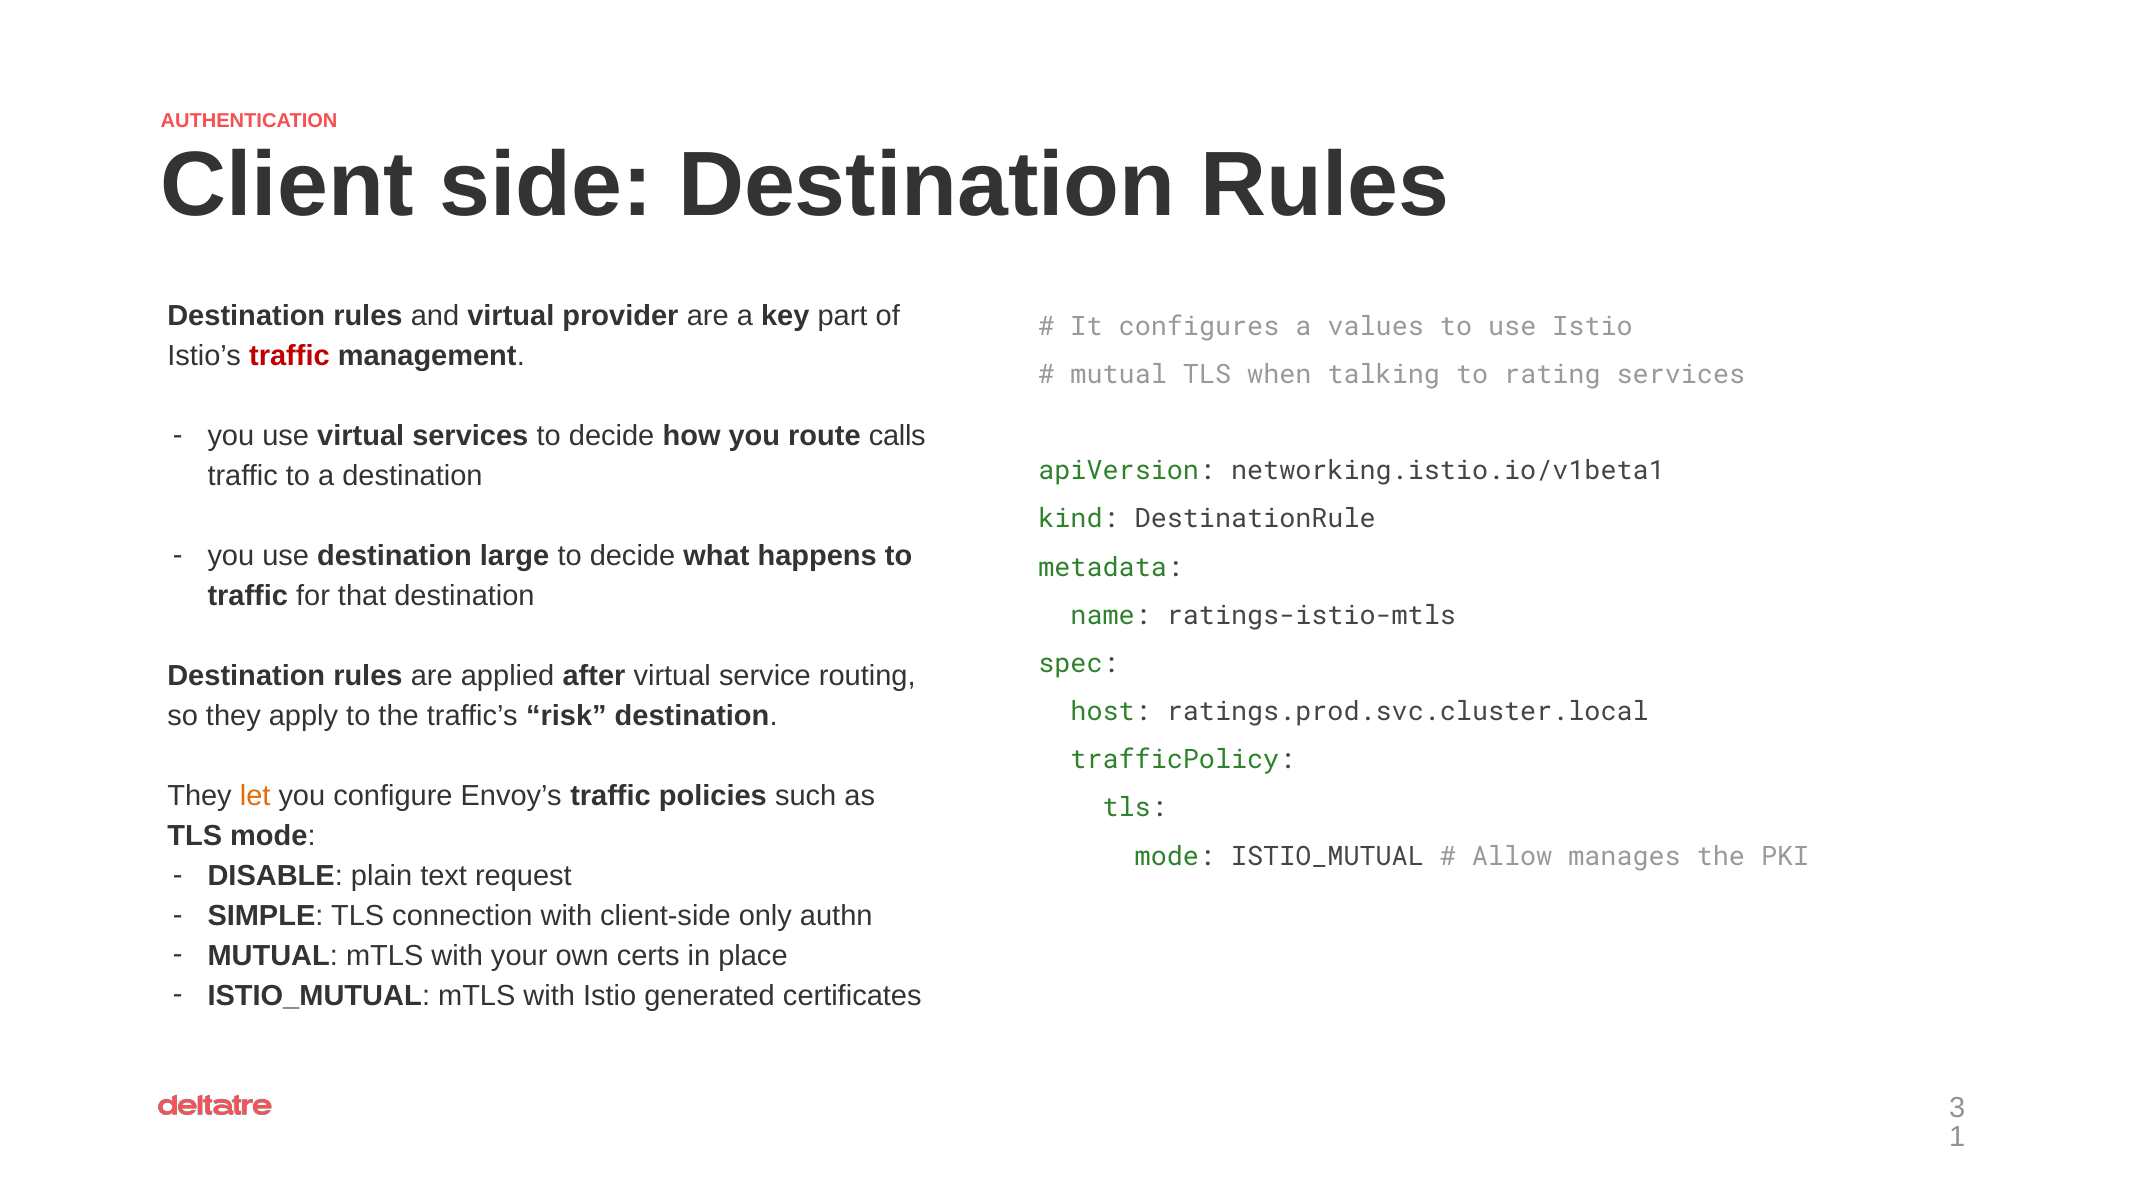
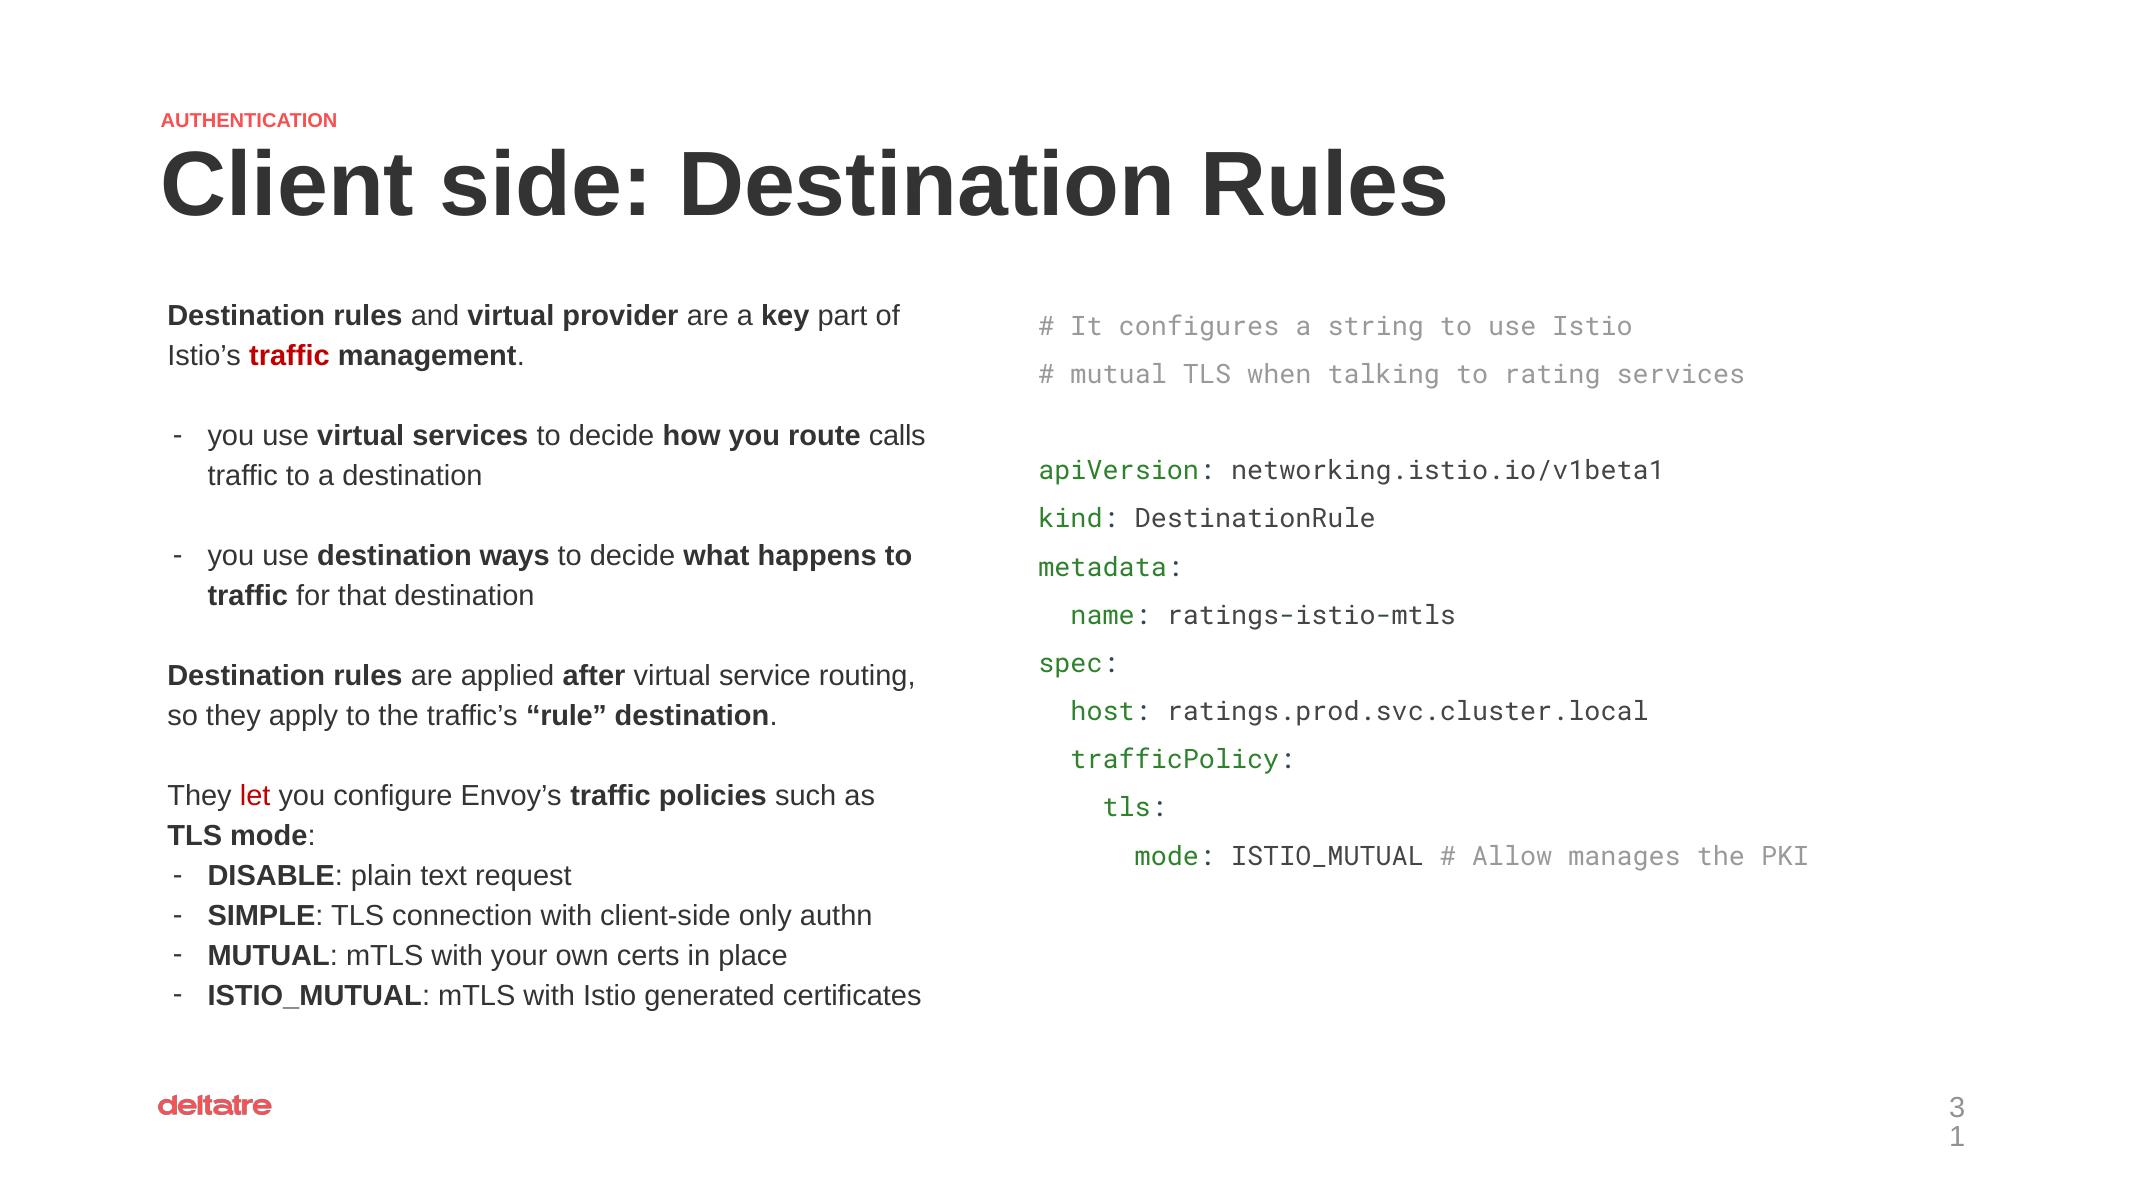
values: values -> string (1376, 327)
large: large -> ways (515, 556)
risk: risk -> rule (567, 716)
let colour: orange -> red (255, 796)
